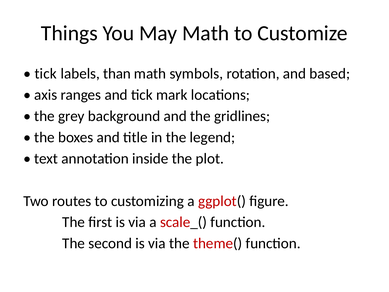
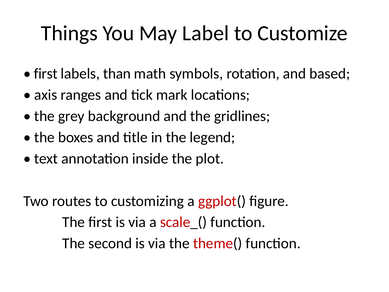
May Math: Math -> Label (206, 33)
tick: tick -> first (46, 74)
